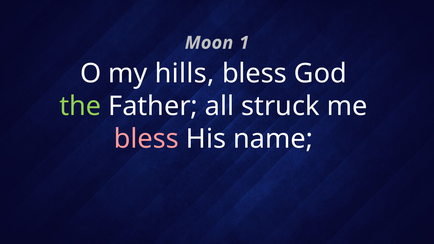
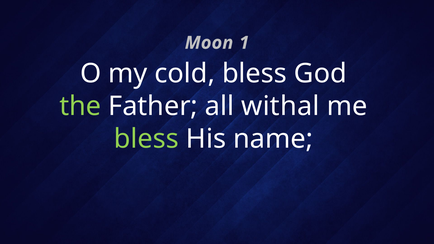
hills: hills -> cold (185, 74)
struck: struck -> withal (280, 106)
bless colour: pink -> light green (146, 139)
